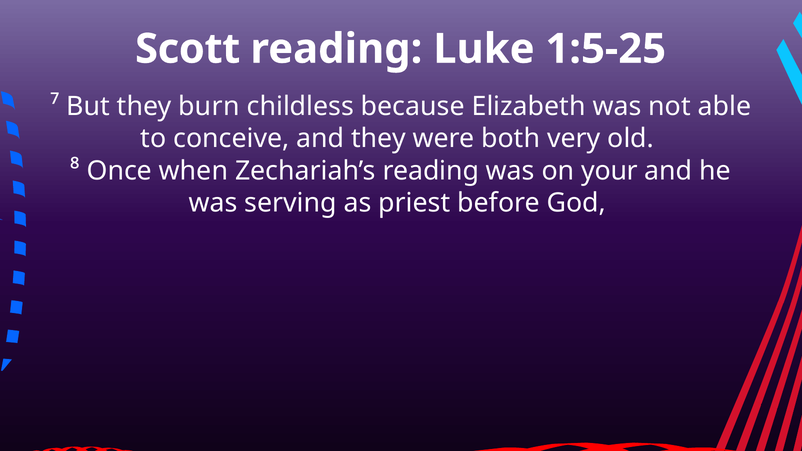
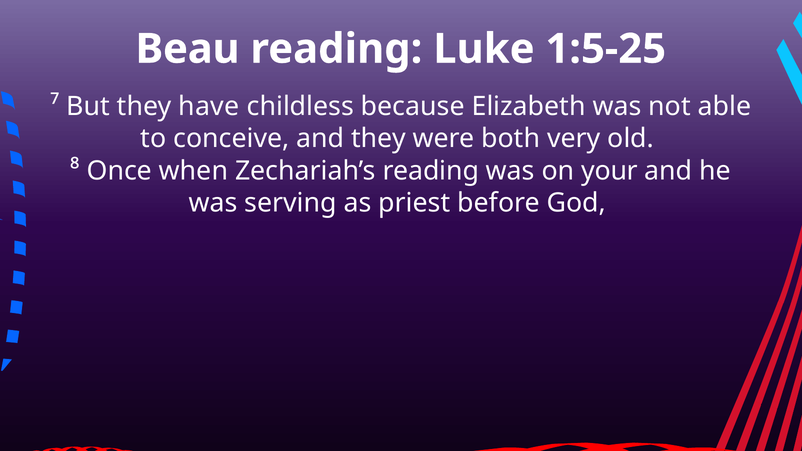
Scott: Scott -> Beau (188, 49)
burn: burn -> have (209, 107)
